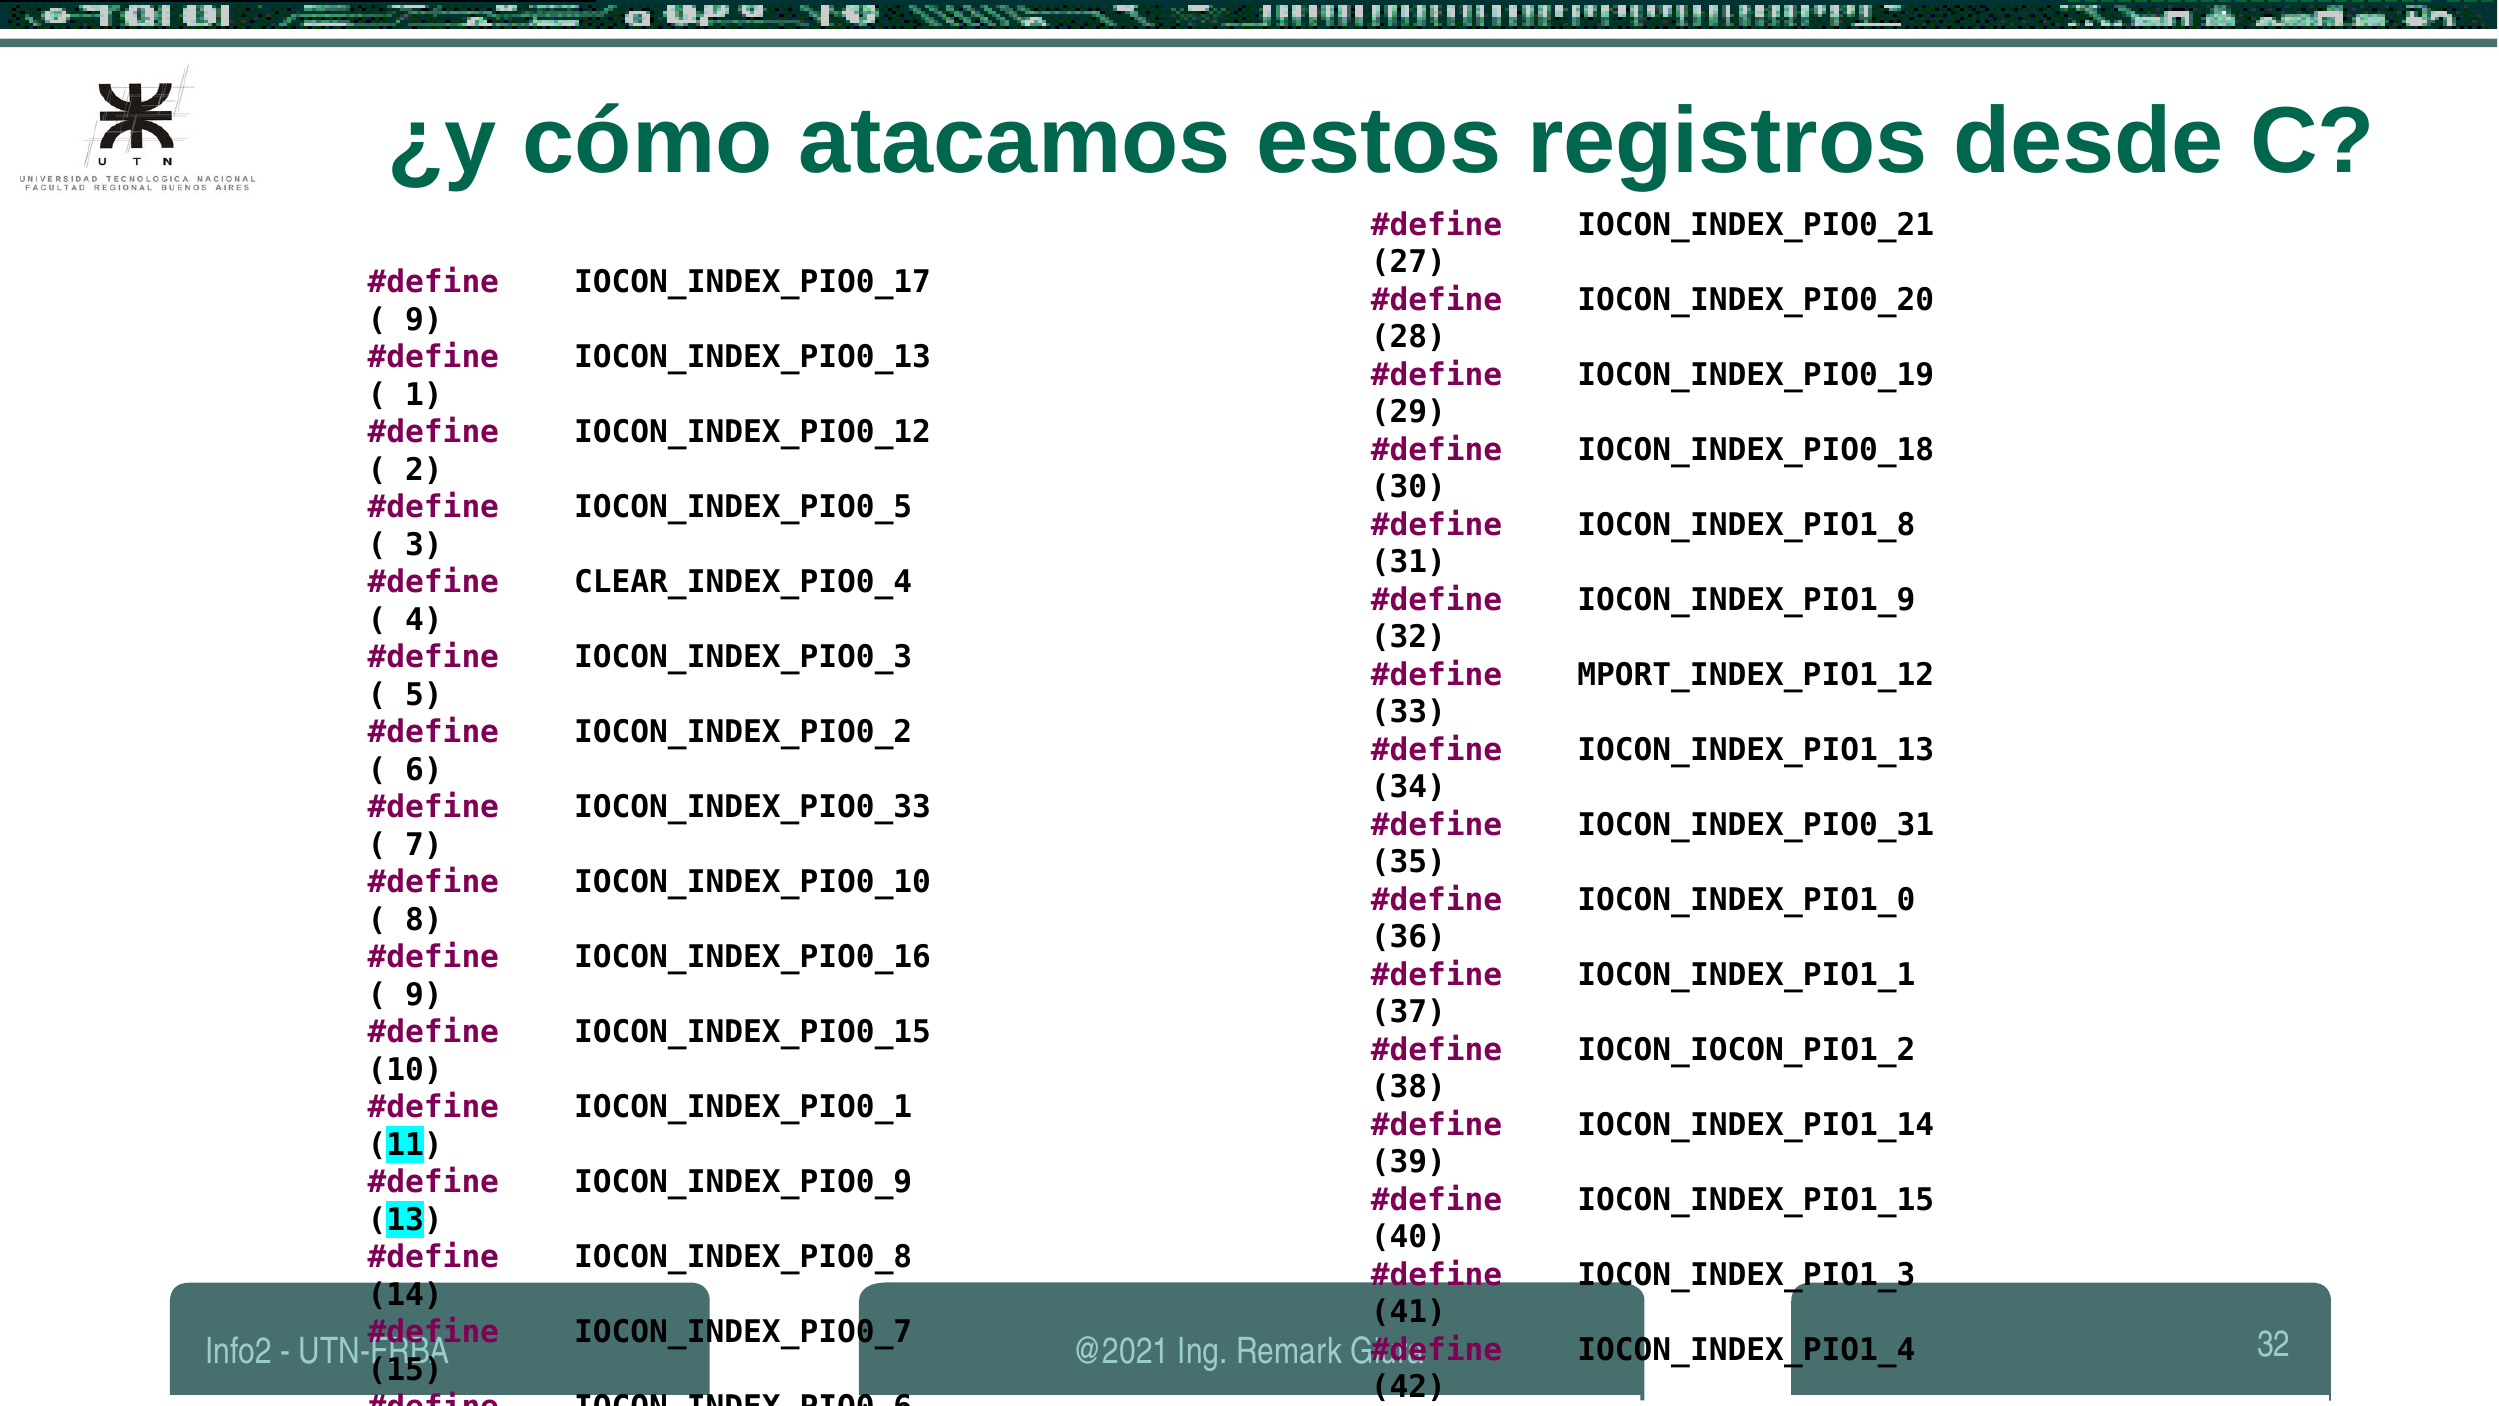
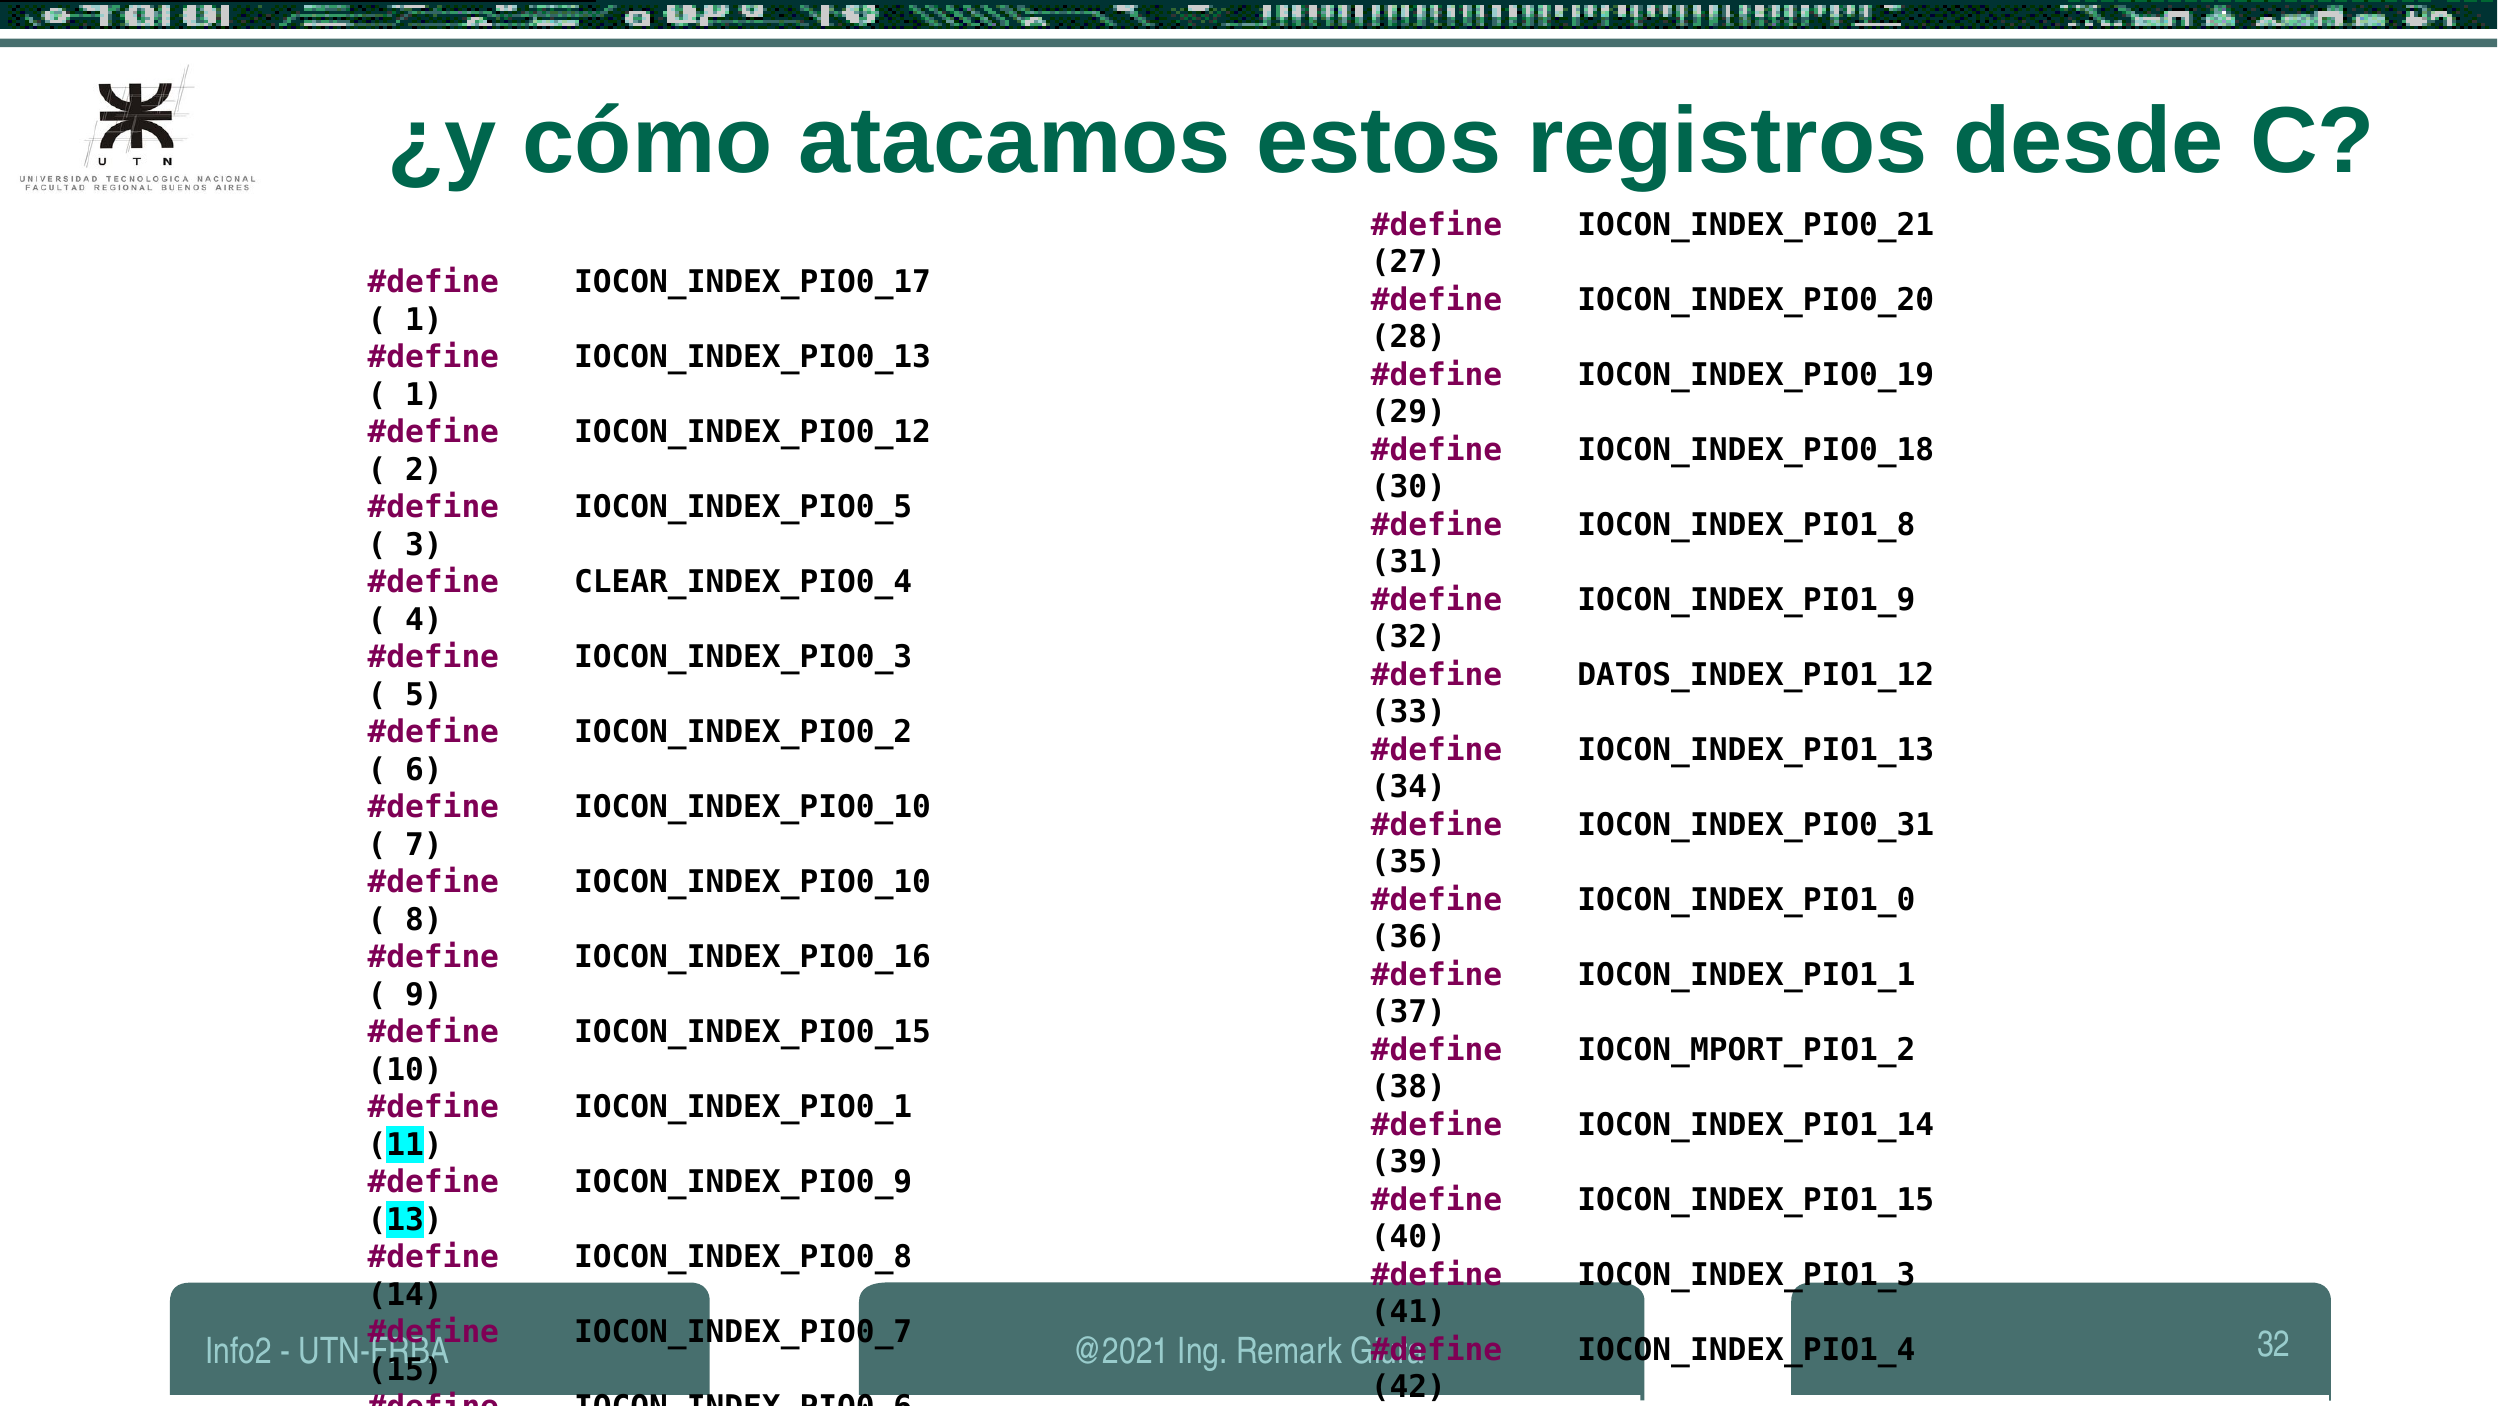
9: 9 -> 1 (424, 320)
MPORT_INDEX_PIO1_12: MPORT_INDEX_PIO1_12 -> DATOS_INDEX_PIO1_12 (1756, 675)
IOCON_INDEX_PIO0_33: IOCON_INDEX_PIO0_33 -> IOCON_INDEX_PIO0_10 (753, 807)
IOCON_IOCON_PIO1_2: IOCON_IOCON_PIO1_2 -> IOCON_MPORT_PIO1_2 (1746, 1050)
